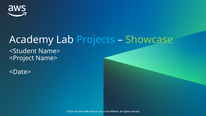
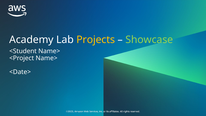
Projects colour: light blue -> yellow (96, 40)
